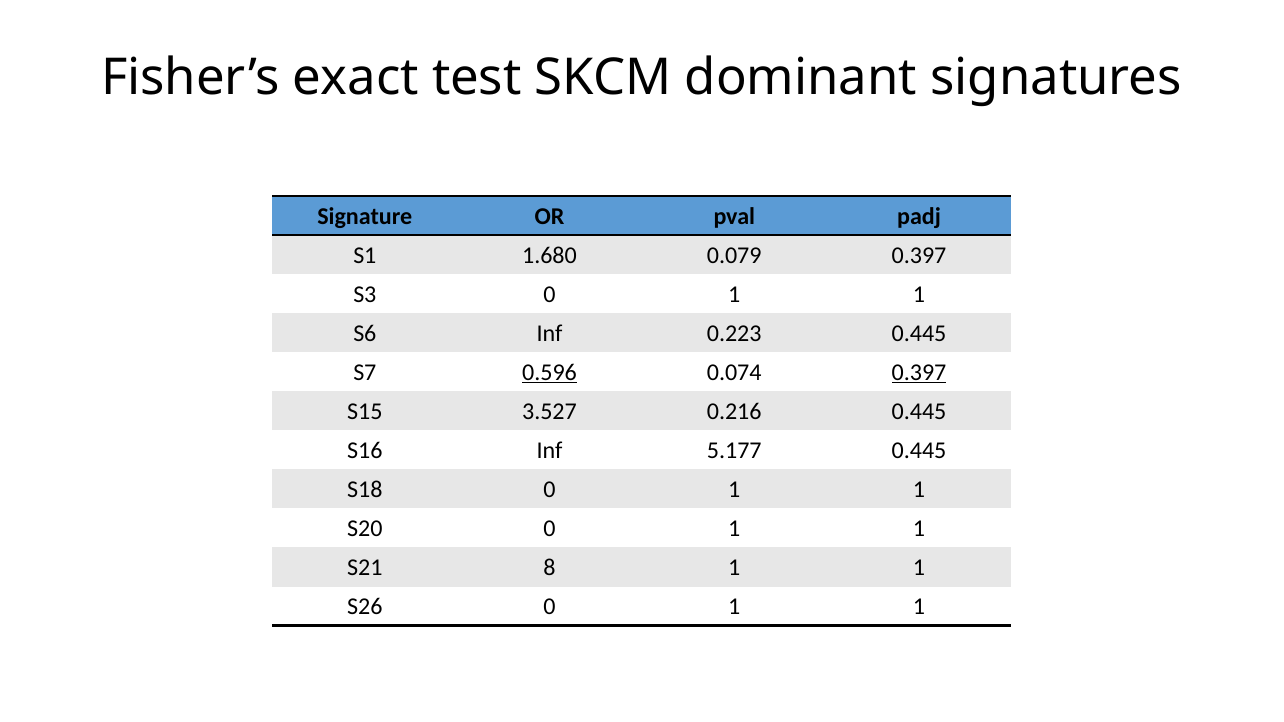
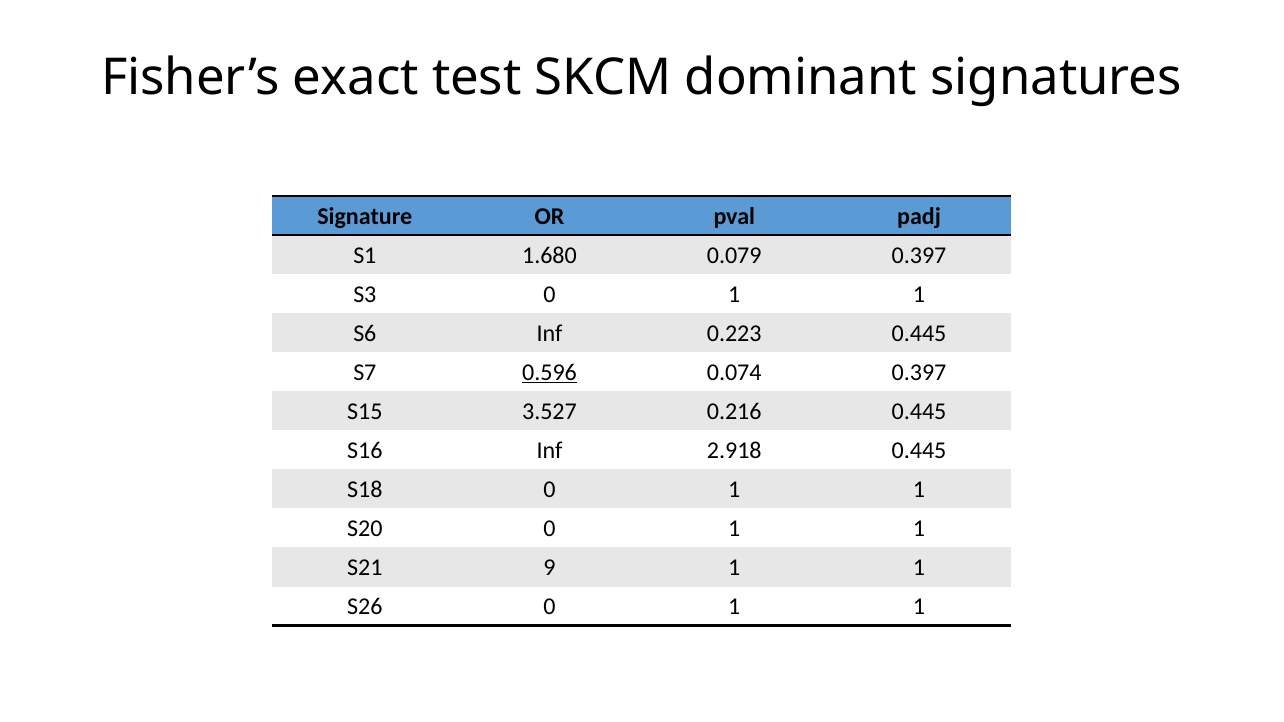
0.397 underline: present -> none (919, 372)
5.177: 5.177 -> 2.918 (734, 451)
8: 8 -> 9 (550, 568)
